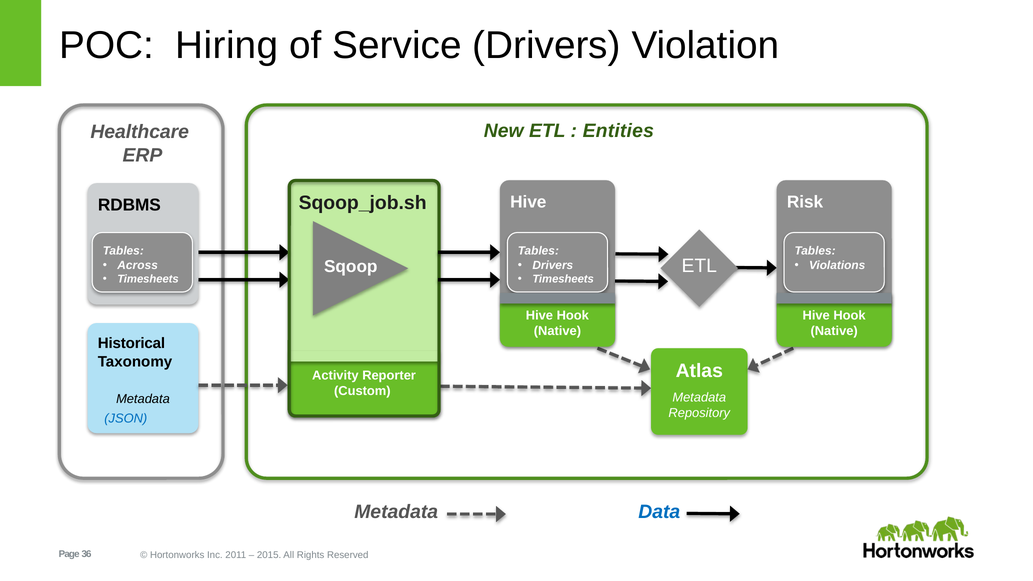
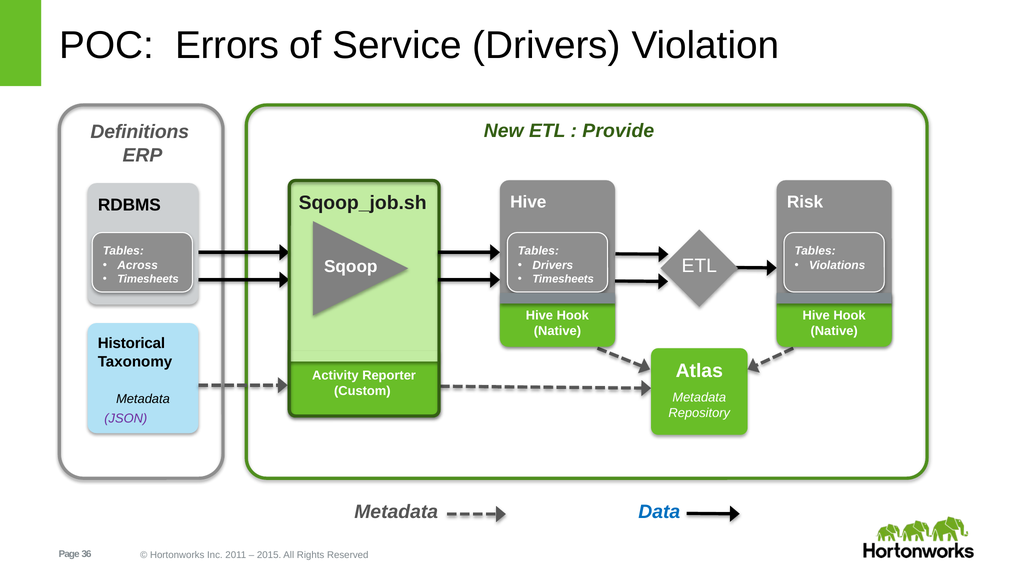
Hiring: Hiring -> Errors (227, 46)
Entities: Entities -> Provide (618, 131)
Healthcare: Healthcare -> Definitions (140, 132)
JSON colour: blue -> purple (126, 419)
